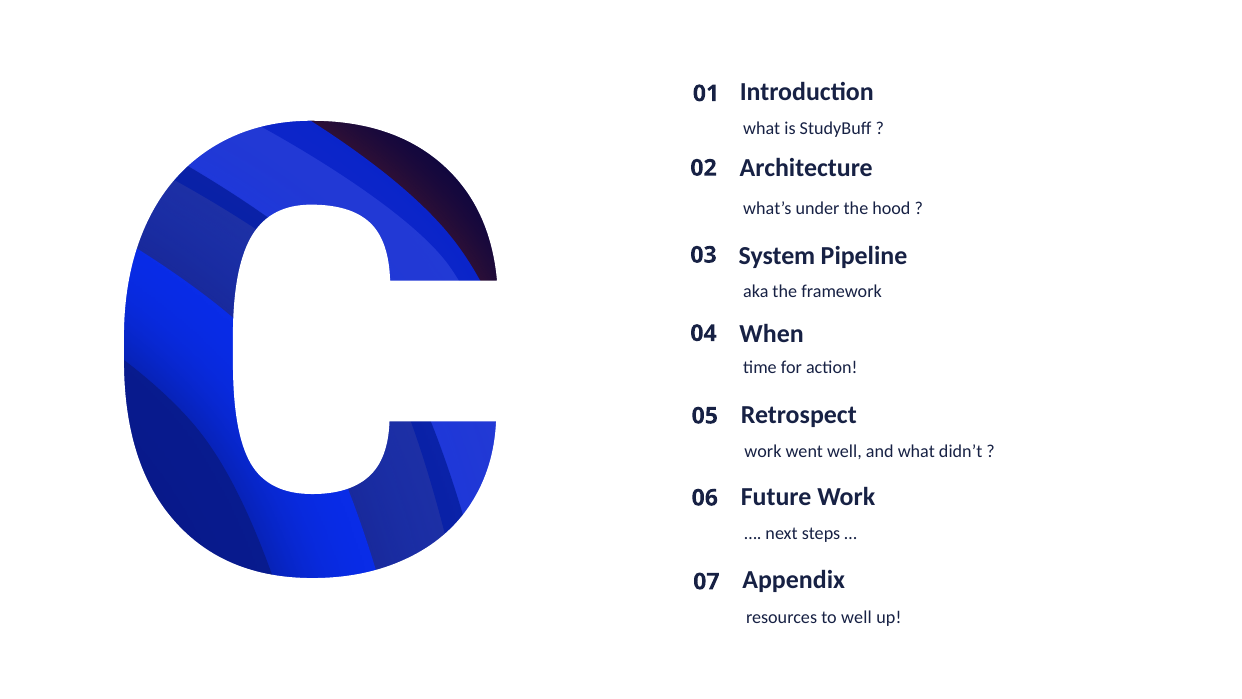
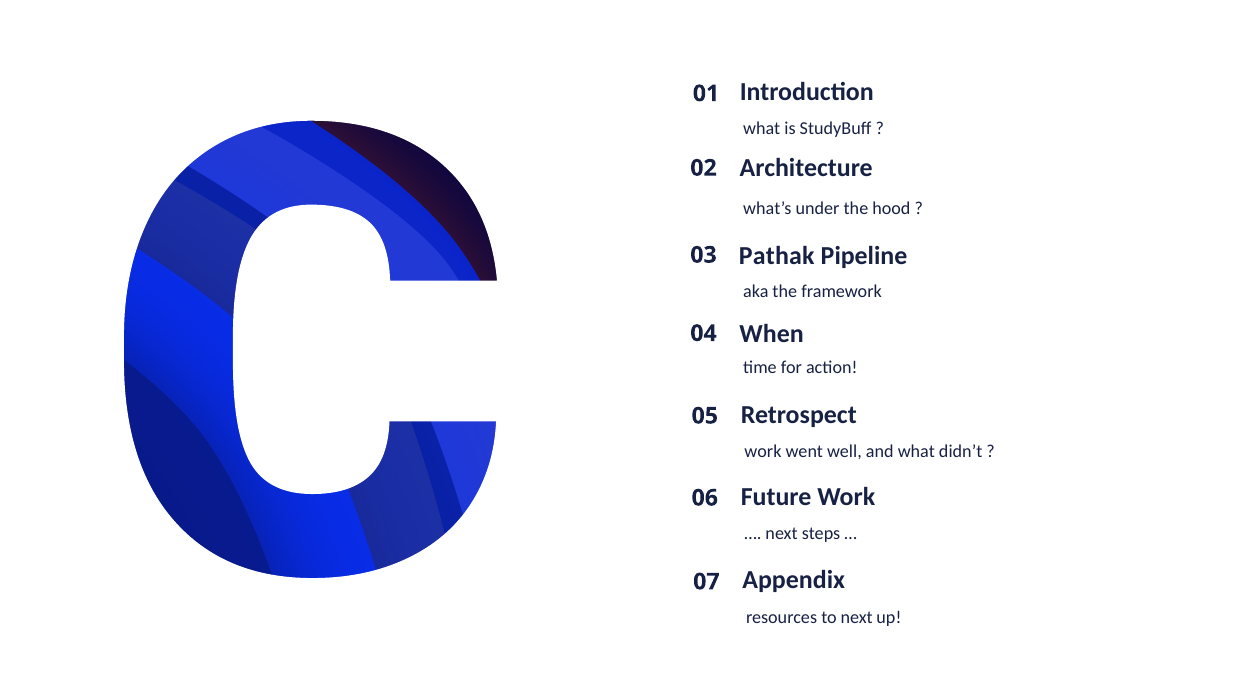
System: System -> Pathak (777, 256)
to well: well -> next (857, 617)
